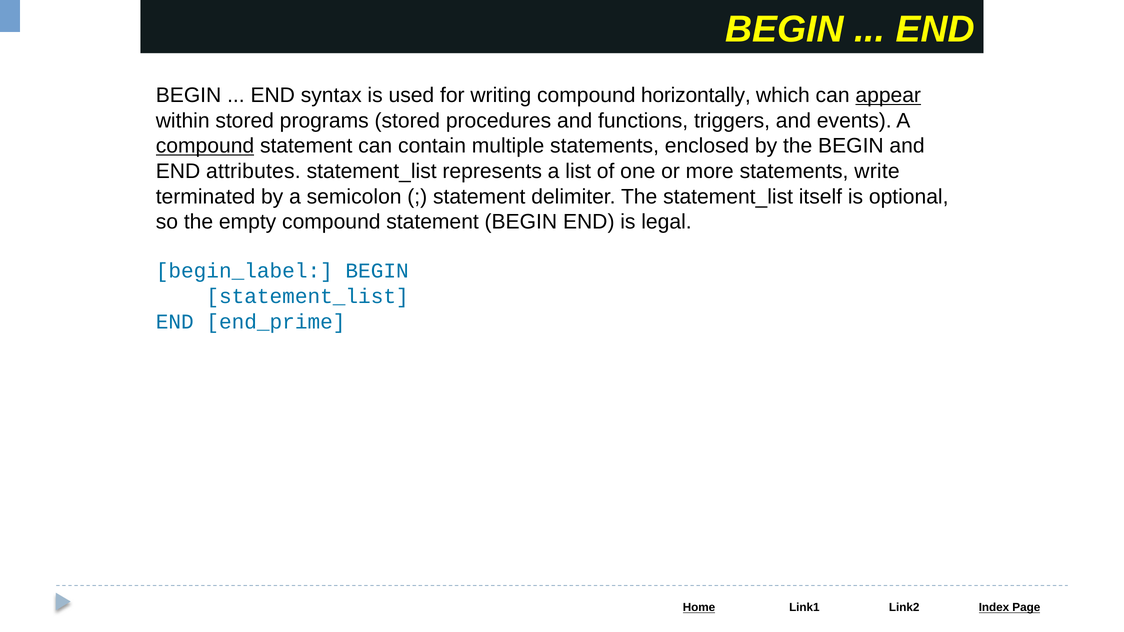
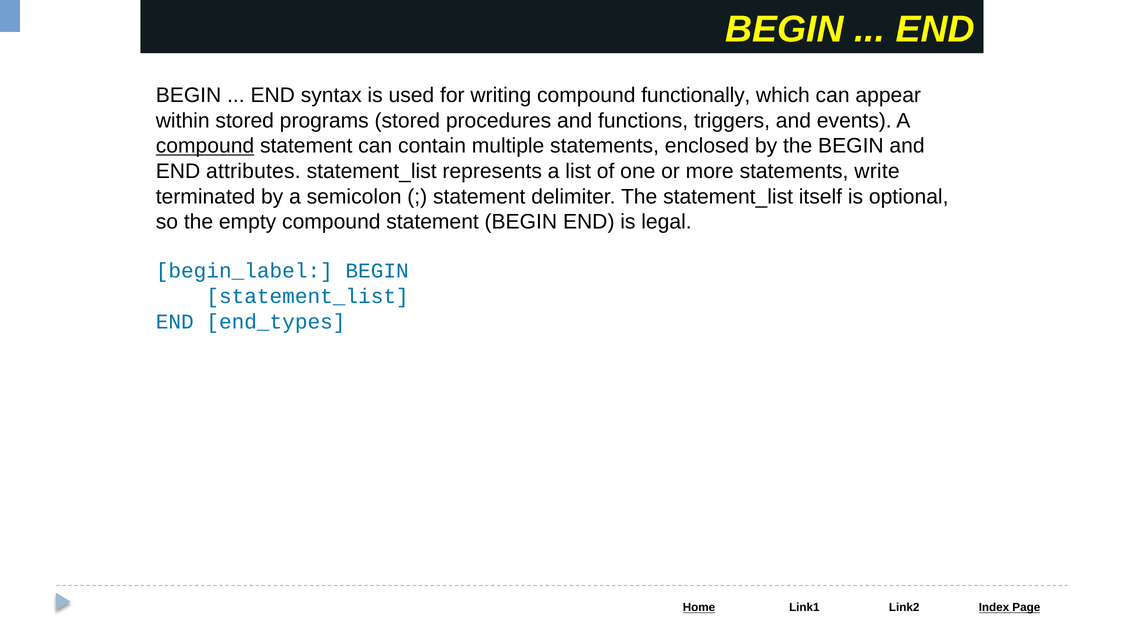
horizontally: horizontally -> functionally (696, 95)
appear underline: present -> none (888, 95)
end_prime: end_prime -> end_types (276, 322)
